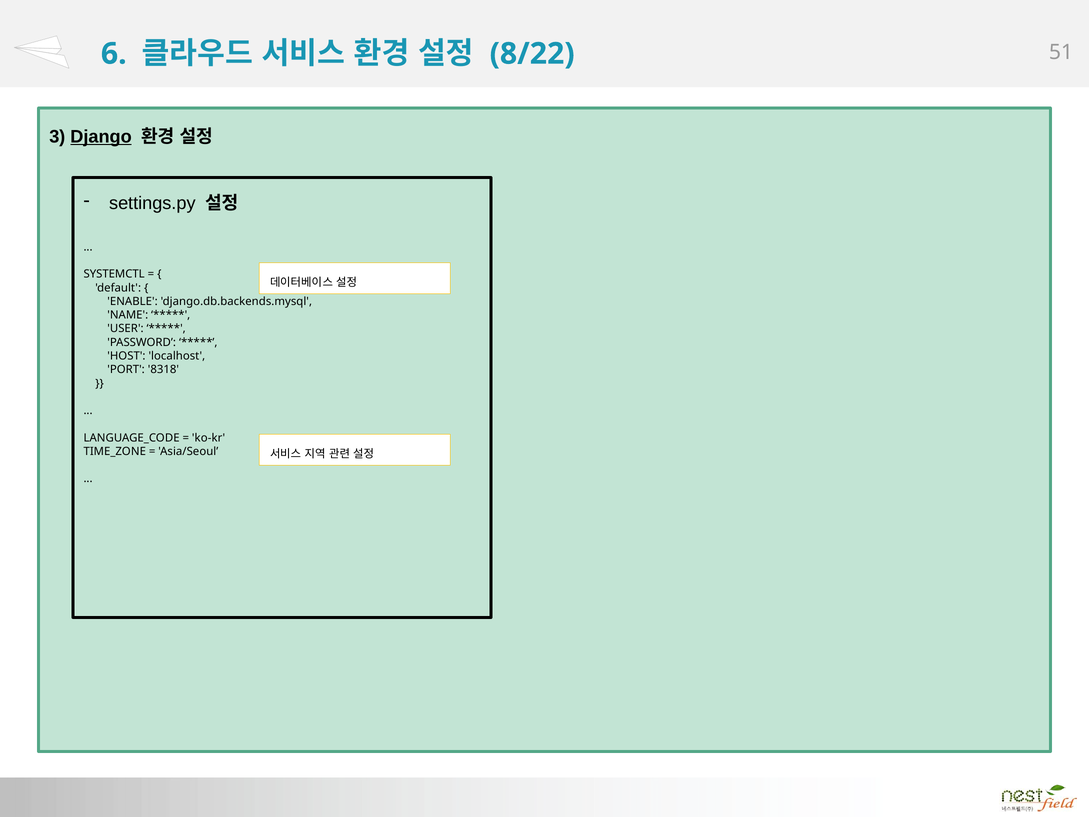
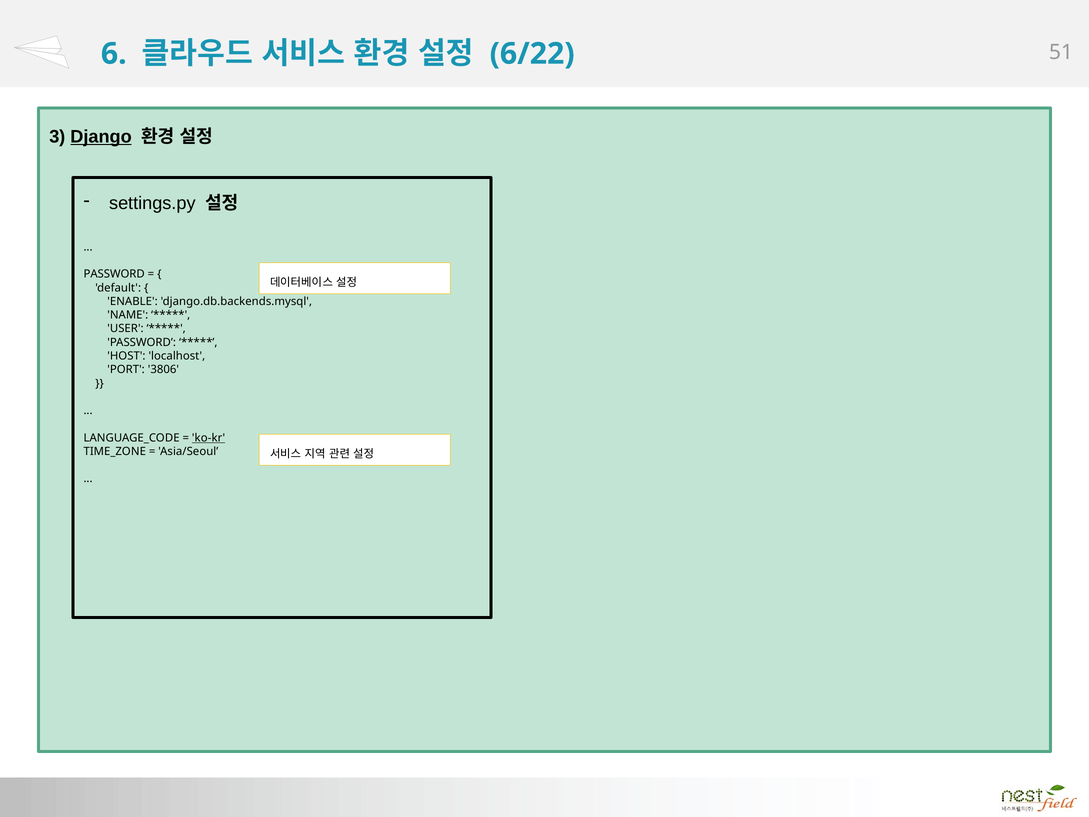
8/22: 8/22 -> 6/22 (532, 54)
SYSTEMCTL: SYSTEMCTL -> PASSWORD (114, 274)
8318: 8318 -> 3806 (163, 370)
ko-kr underline: none -> present (209, 438)
